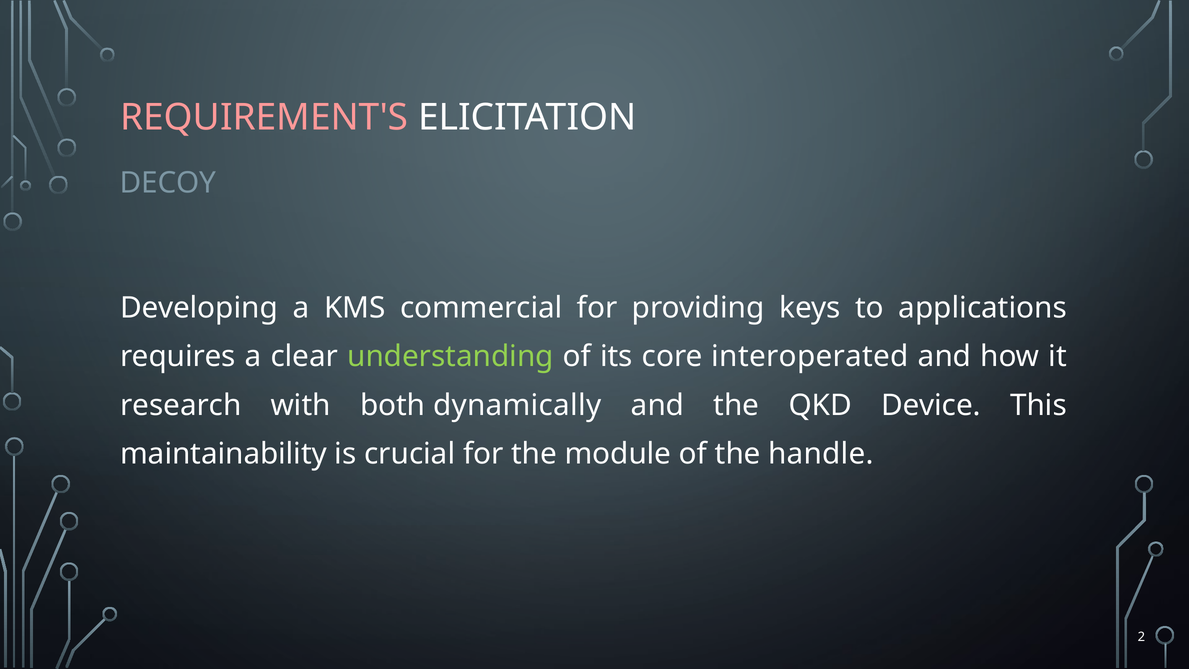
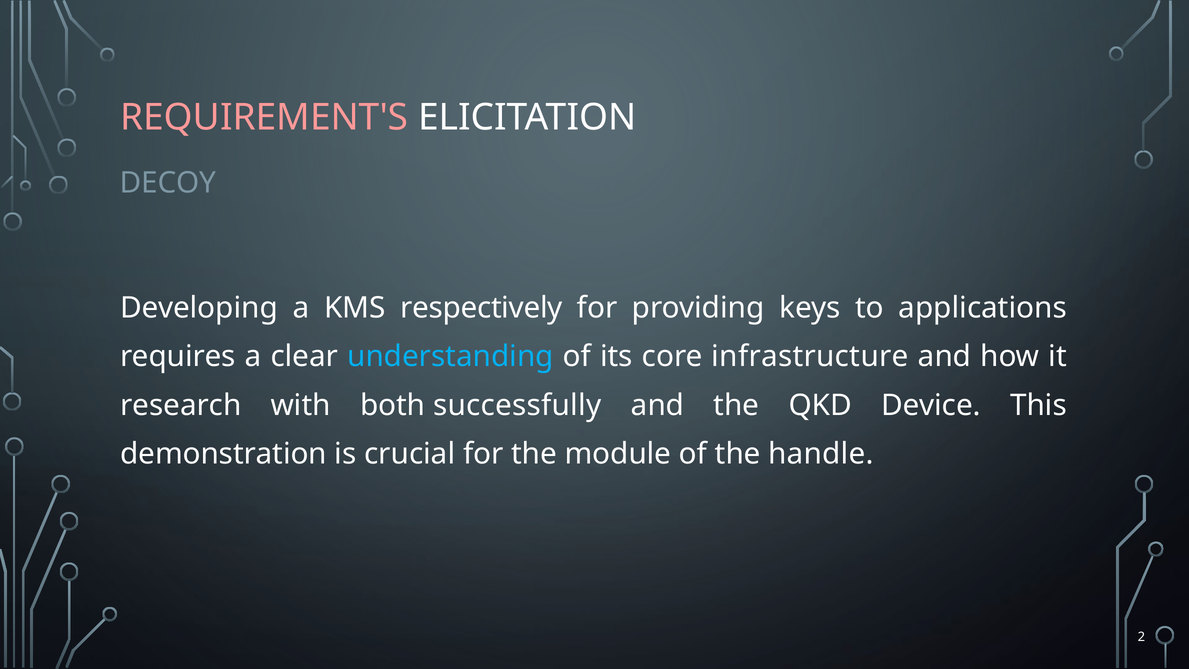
commercial: commercial -> respectively (481, 308)
understanding colour: light green -> light blue (450, 356)
interoperated: interoperated -> infrastructure (810, 356)
dynamically: dynamically -> successfully (517, 405)
maintainability: maintainability -> demonstration (224, 454)
